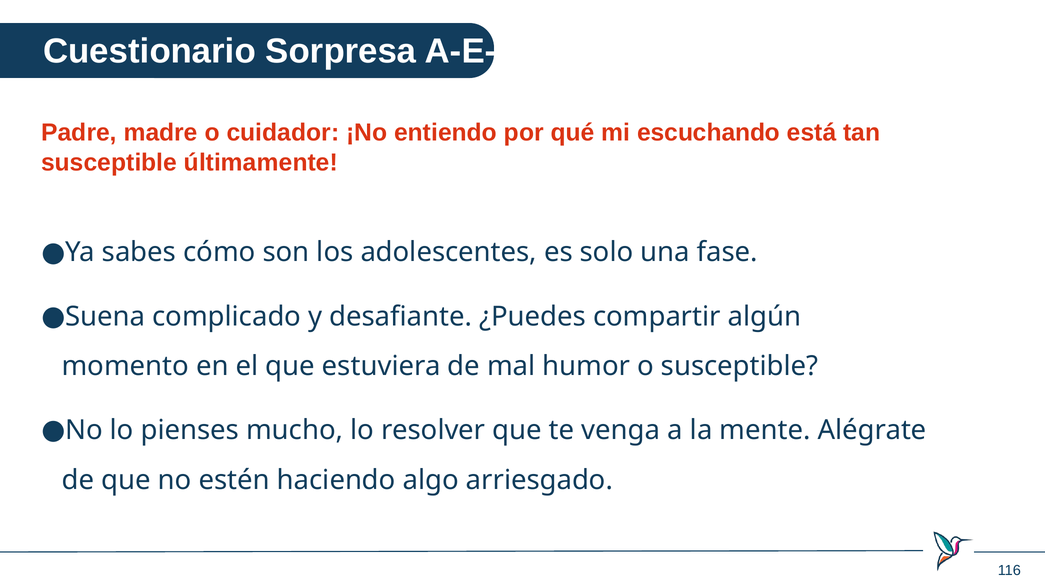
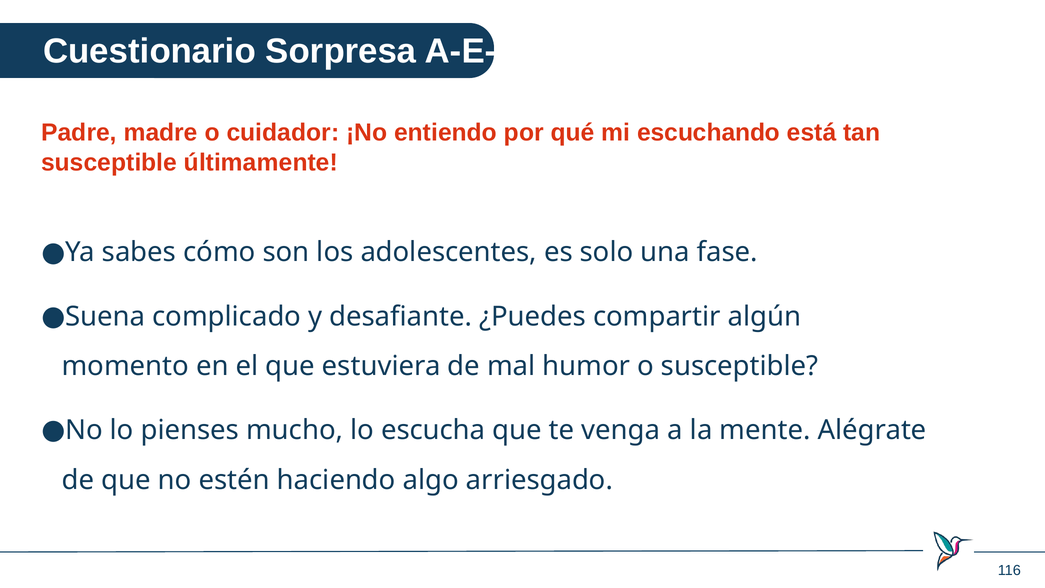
resolver: resolver -> escucha (433, 430)
